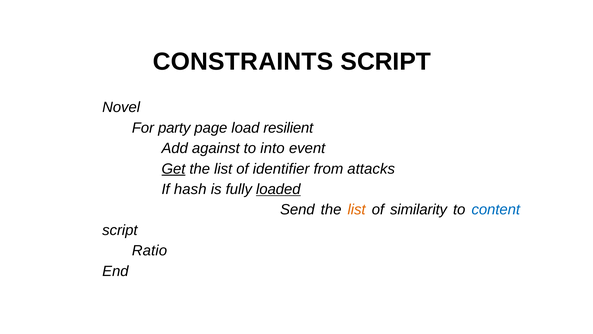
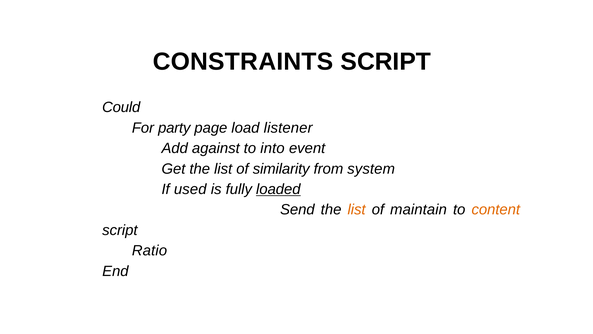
Novel: Novel -> Could (121, 107)
resilient: resilient -> listener (288, 128)
Get underline: present -> none (173, 169)
identifier: identifier -> similarity (281, 169)
attacks: attacks -> system (371, 169)
hash: hash -> used (190, 189)
similarity: similarity -> maintain (419, 209)
content colour: blue -> orange (496, 209)
